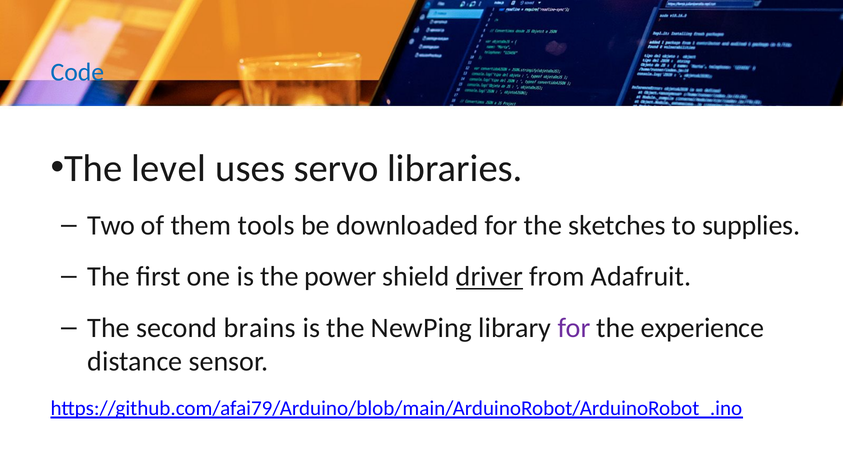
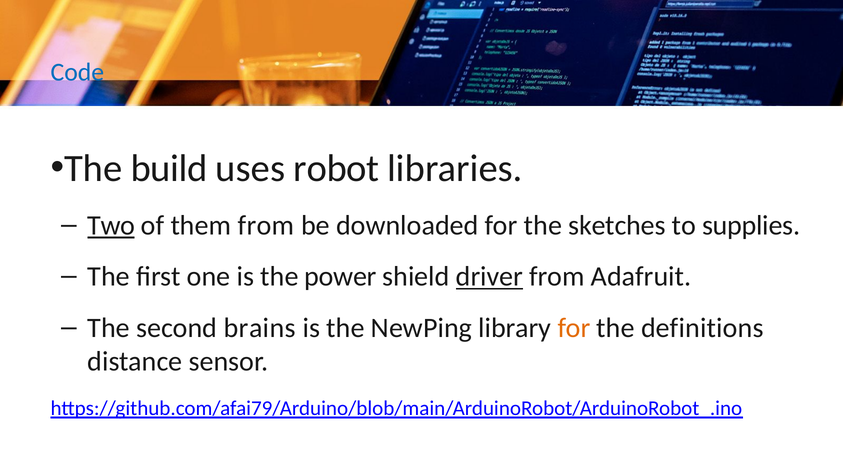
level: level -> build (169, 169)
servo: servo -> robot (336, 169)
Two underline: none -> present (111, 226)
them tools: tools -> from (266, 226)
for colour: purple -> orange (574, 328)
experience: experience -> definitions (702, 328)
